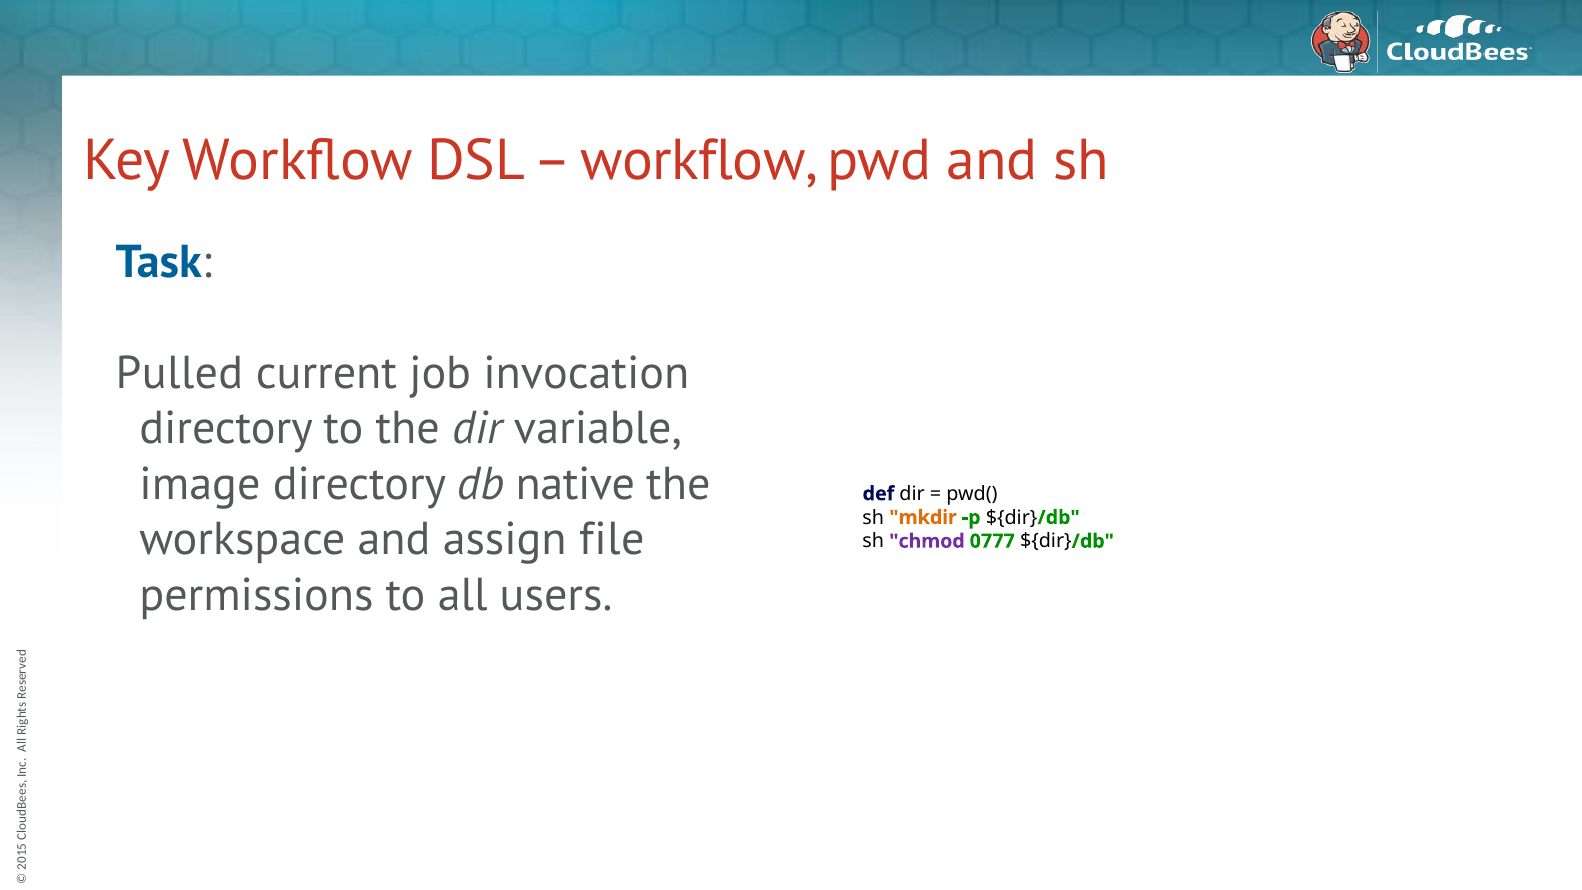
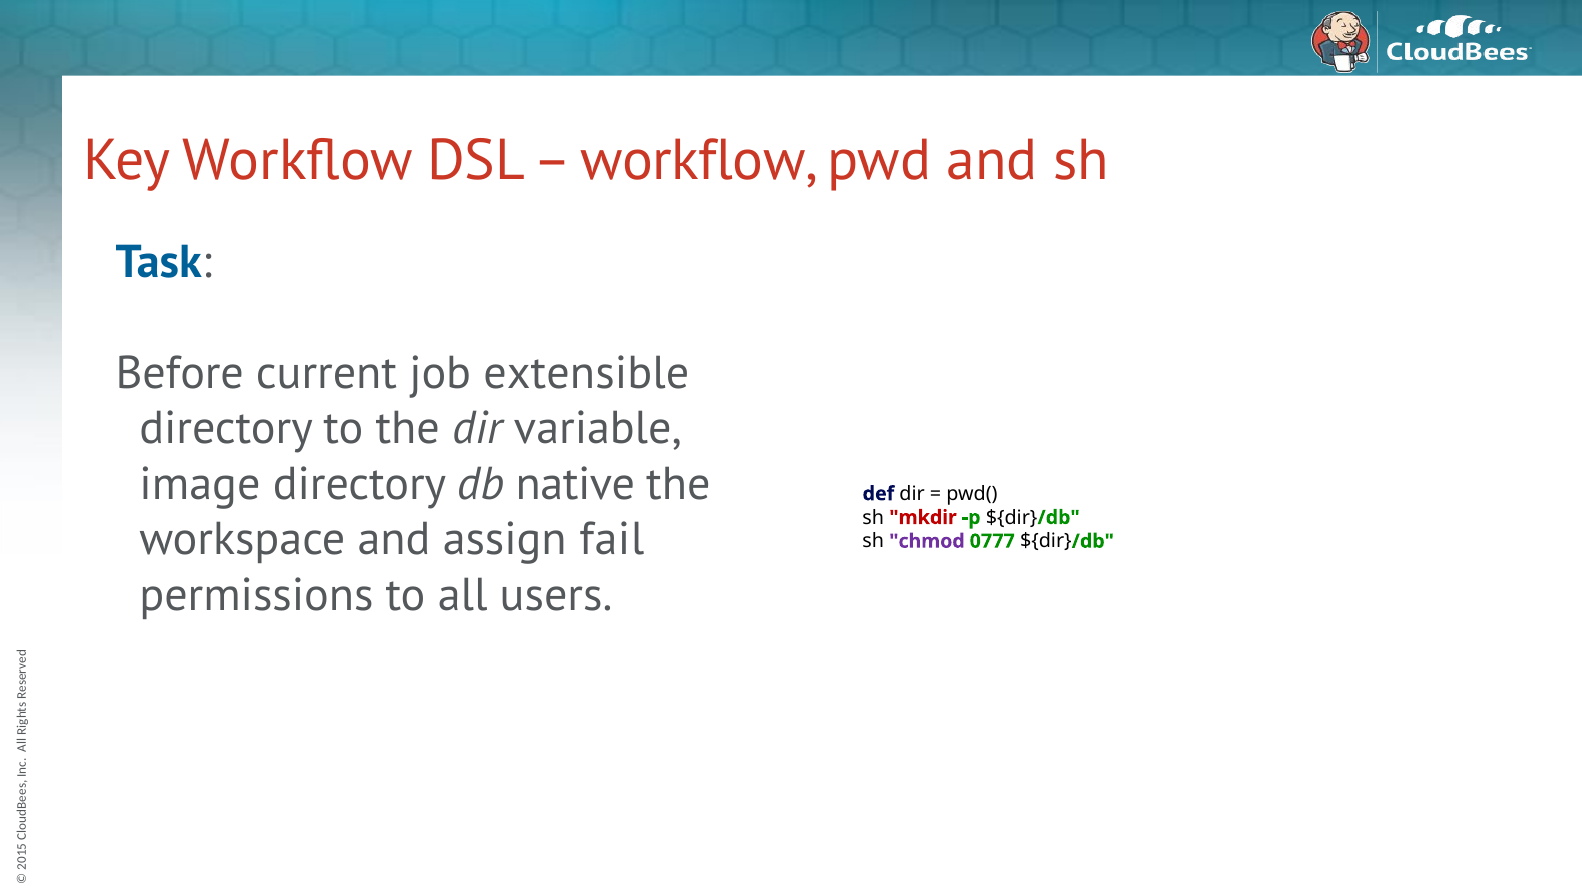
Pulled: Pulled -> Before (180, 373)
invocation: invocation -> extensible (586, 373)
mkdir colour: orange -> red (923, 517)
file: file -> fail (612, 539)
